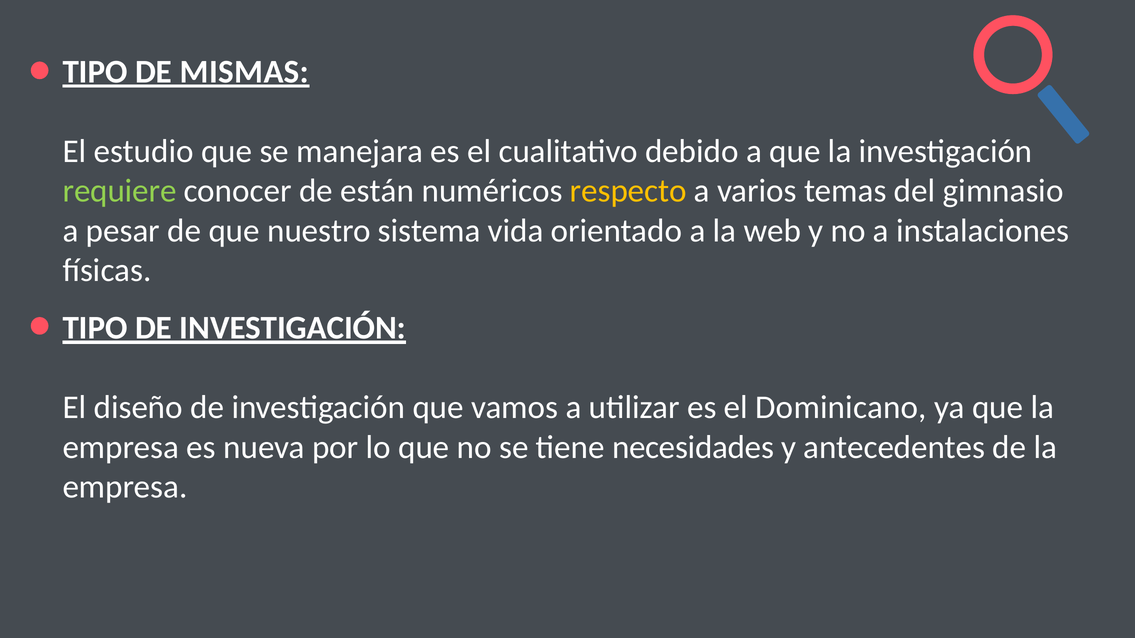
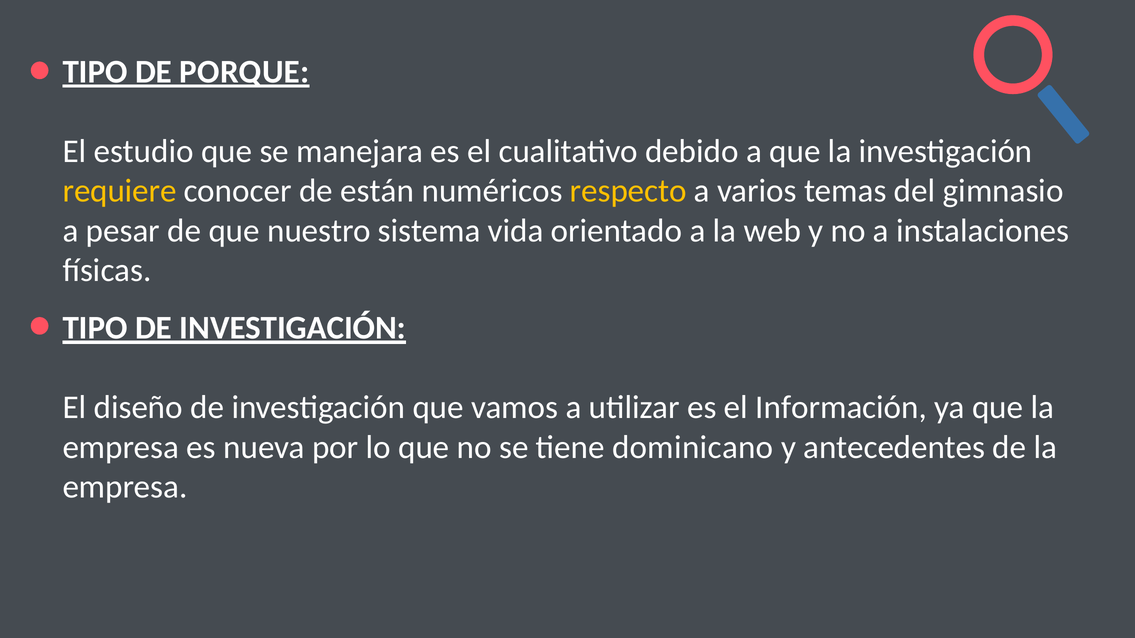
MISMAS: MISMAS -> PORQUE (244, 72)
requiere colour: light green -> yellow (120, 191)
Dominicano: Dominicano -> Información (841, 408)
necesidades: necesidades -> dominicano (693, 447)
